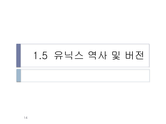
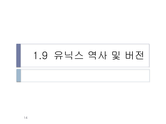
1.5: 1.5 -> 1.9 (40, 56)
